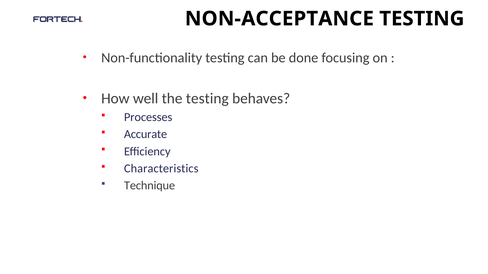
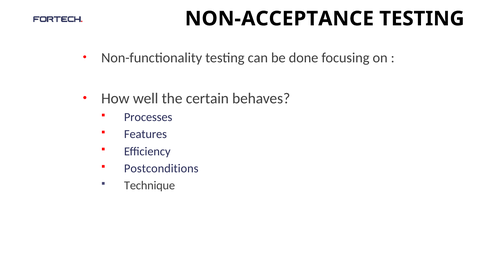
the testing: testing -> certain (207, 99)
Accurate: Accurate -> Features (145, 135)
Characteristics: Characteristics -> Postconditions (161, 169)
